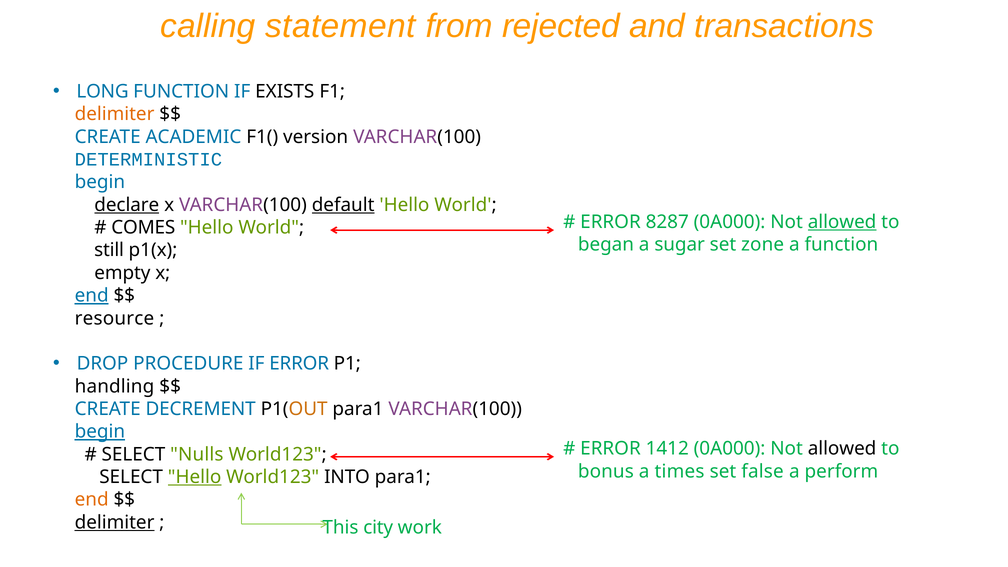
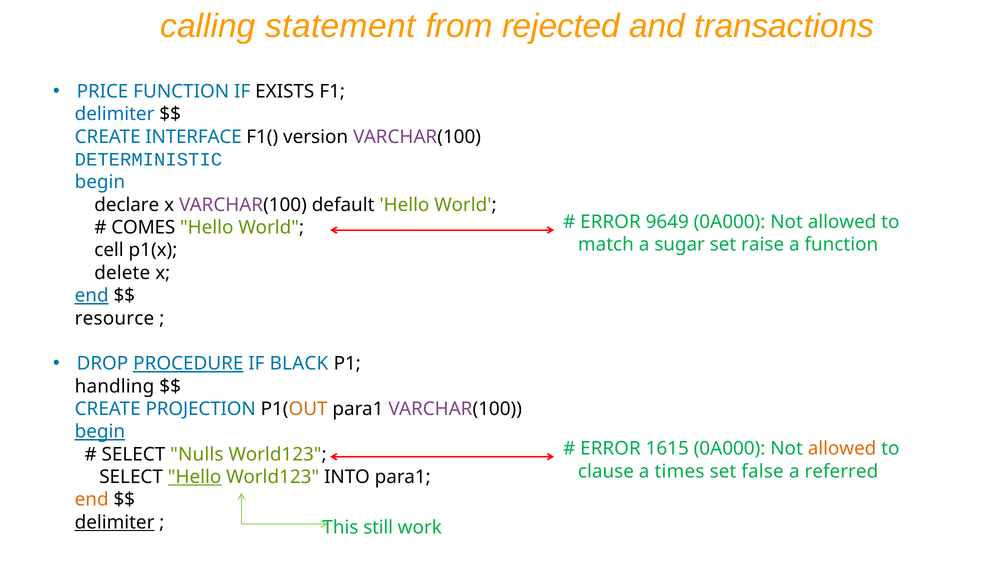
LONG: LONG -> PRICE (103, 91)
delimiter colour: orange -> blue (115, 114)
ACADEMIC: ACADEMIC -> INTERFACE (194, 137)
declare underline: present -> none (127, 205)
default underline: present -> none (343, 205)
8287: 8287 -> 9649 (667, 222)
allowed underline: present -> none (842, 222)
began: began -> match (606, 245)
zone: zone -> raise (763, 245)
still: still -> cell (109, 250)
empty: empty -> delete (122, 273)
PROCEDURE underline: none -> present (188, 364)
IF ERROR: ERROR -> BLACK (299, 364)
DECREMENT: DECREMENT -> PROJECTION (201, 409)
1412: 1412 -> 1615 (667, 449)
allowed colour: black -> orange (842, 449)
bonus: bonus -> clause (606, 471)
perform: perform -> referred (841, 471)
city: city -> still (378, 527)
